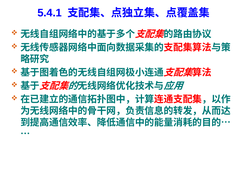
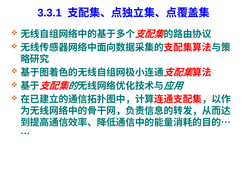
5.4.1: 5.4.1 -> 3.3.1 (50, 13)
